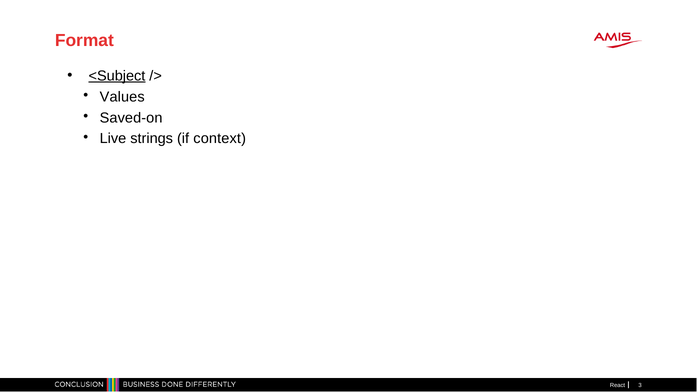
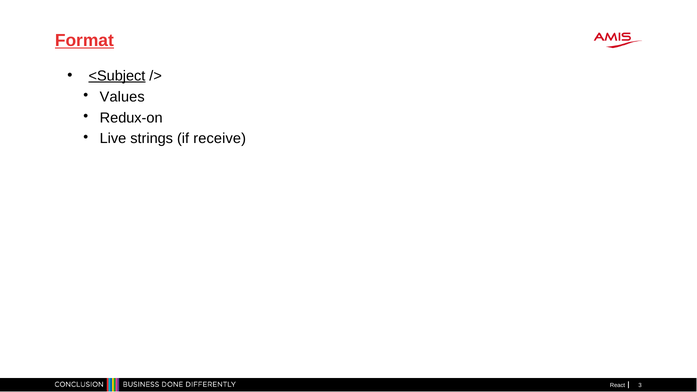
Format underline: none -> present (84, 40)
Saved-on: Saved-on -> Redux-on (131, 118)
context: context -> receive (220, 139)
